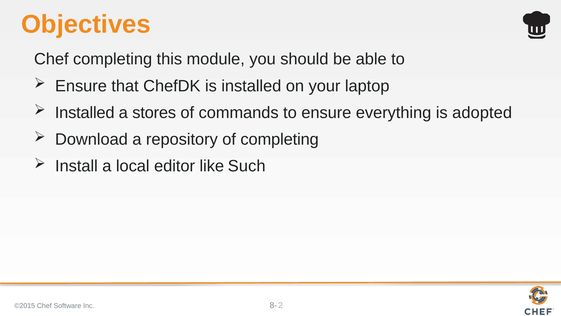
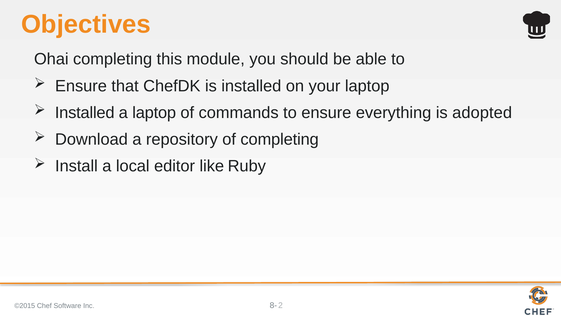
Chef: Chef -> Ohai (51, 59)
a stores: stores -> laptop (154, 112)
Such: Such -> Ruby (247, 166)
